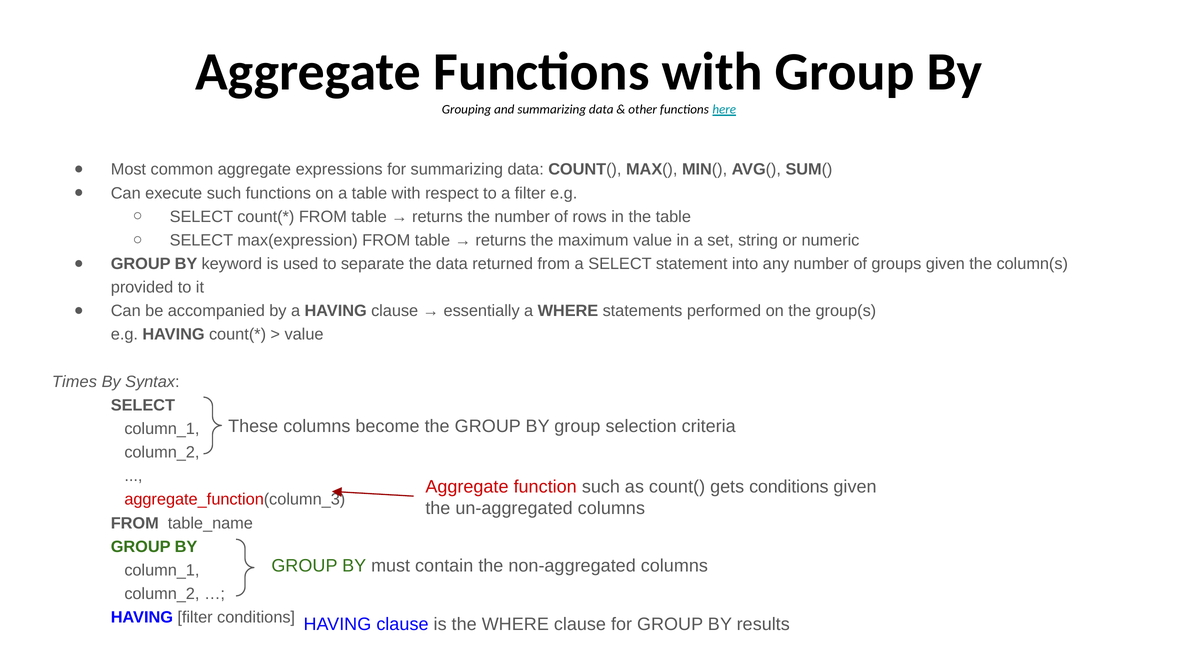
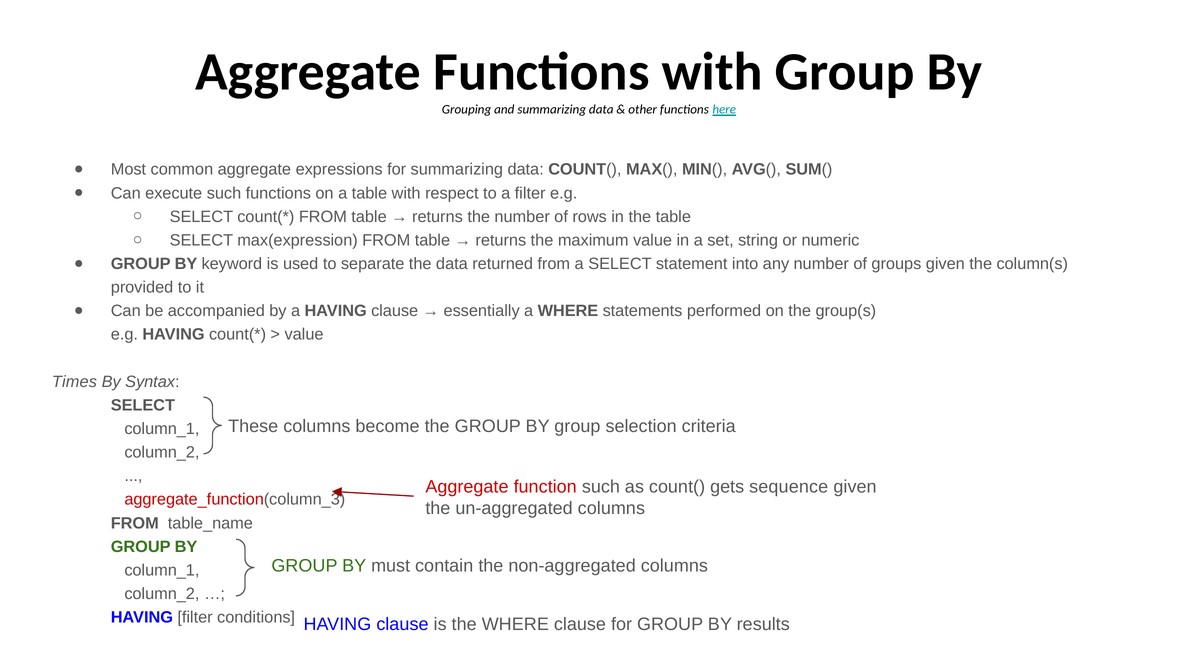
gets conditions: conditions -> sequence (789, 486)
